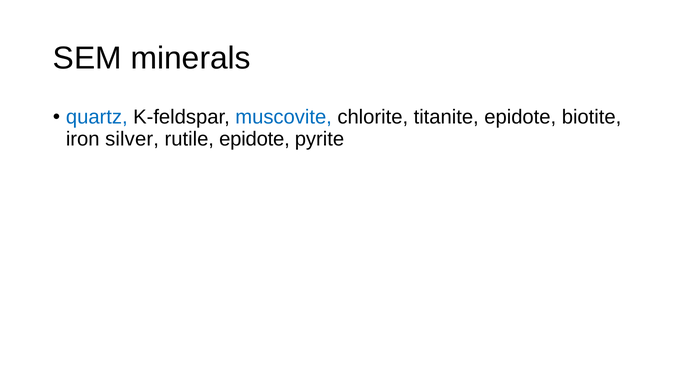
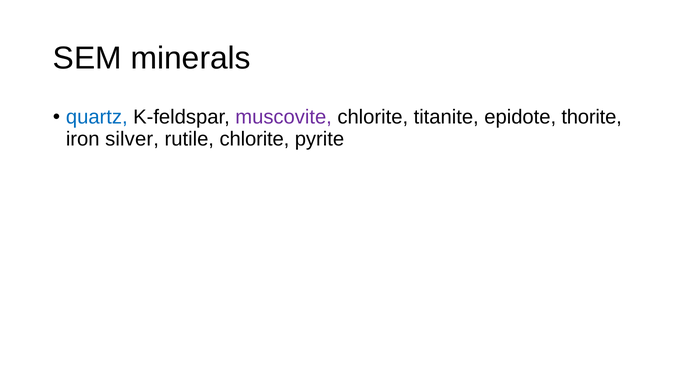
muscovite colour: blue -> purple (284, 117)
biotite: biotite -> thorite (592, 117)
rutile epidote: epidote -> chlorite (254, 139)
